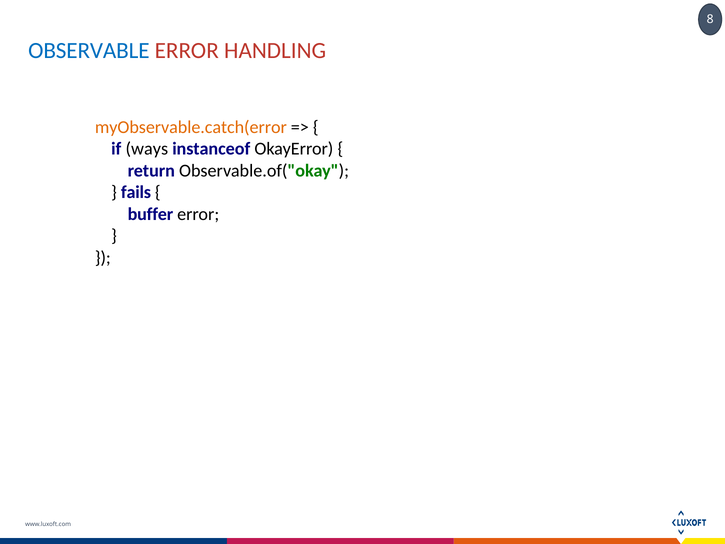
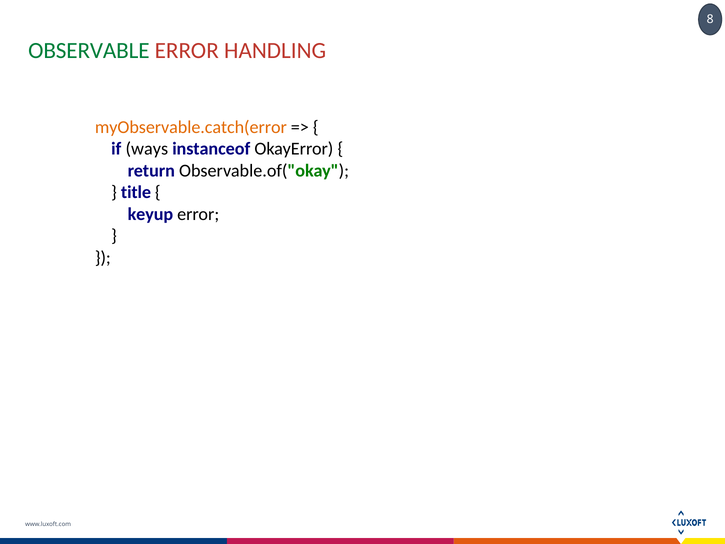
OBSERVABLE colour: blue -> green (89, 50)
fails: fails -> title (136, 192)
buffer: buffer -> keyup (150, 214)
